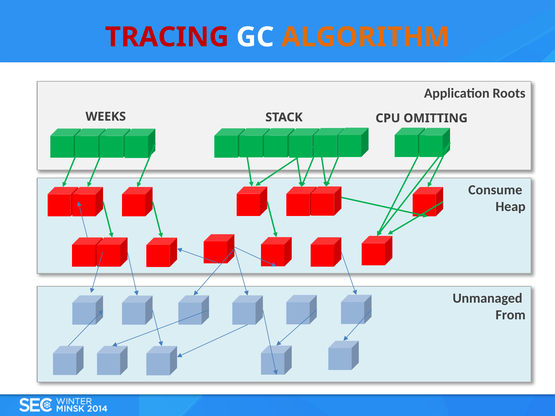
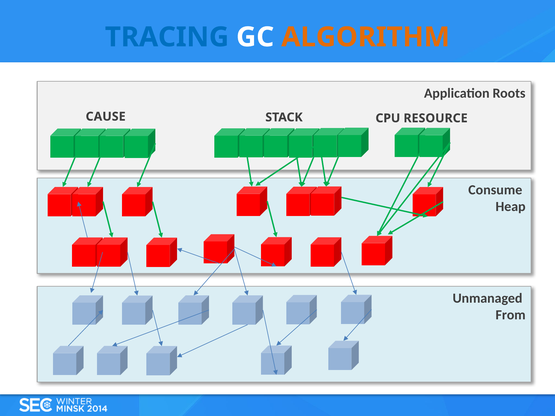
TRACING colour: red -> blue (167, 37)
WEEKS: WEEKS -> CAUSE (106, 117)
OMITTING: OMITTING -> RESOURCE (436, 118)
